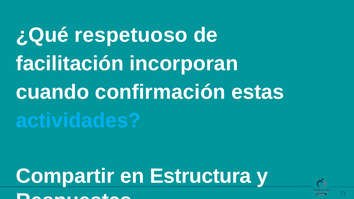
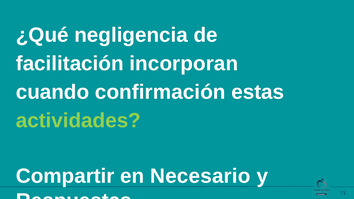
respetuoso: respetuoso -> negligencia (131, 35)
actividades colour: light blue -> light green (78, 121)
Estructura: Estructura -> Necesario (200, 176)
